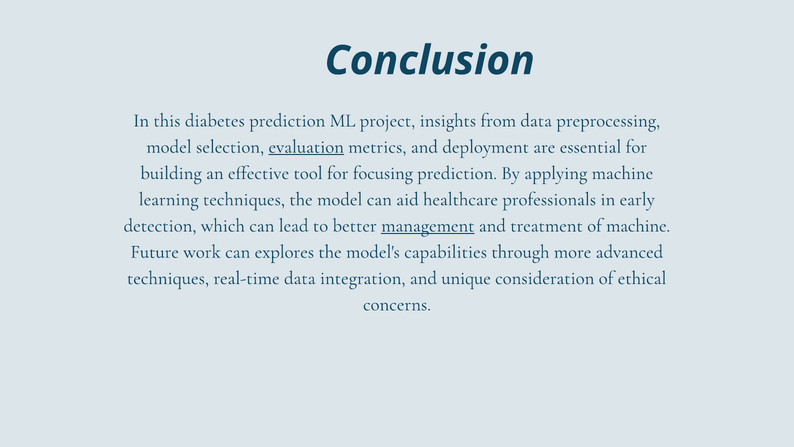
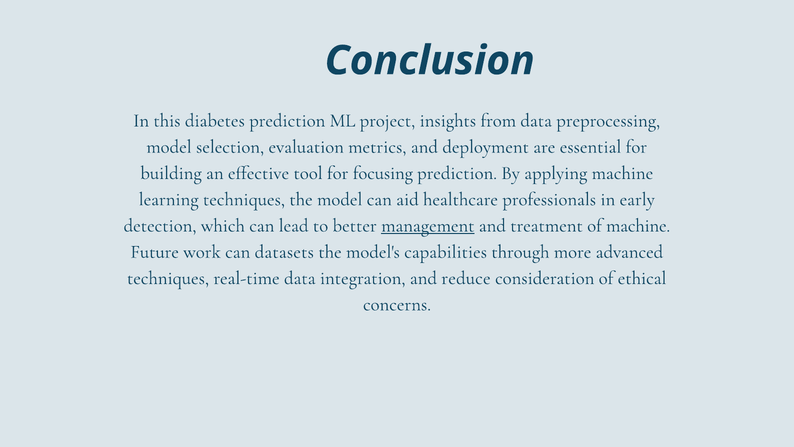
evaluation underline: present -> none (306, 146)
explores: explores -> datasets (284, 251)
unique: unique -> reduce (466, 278)
